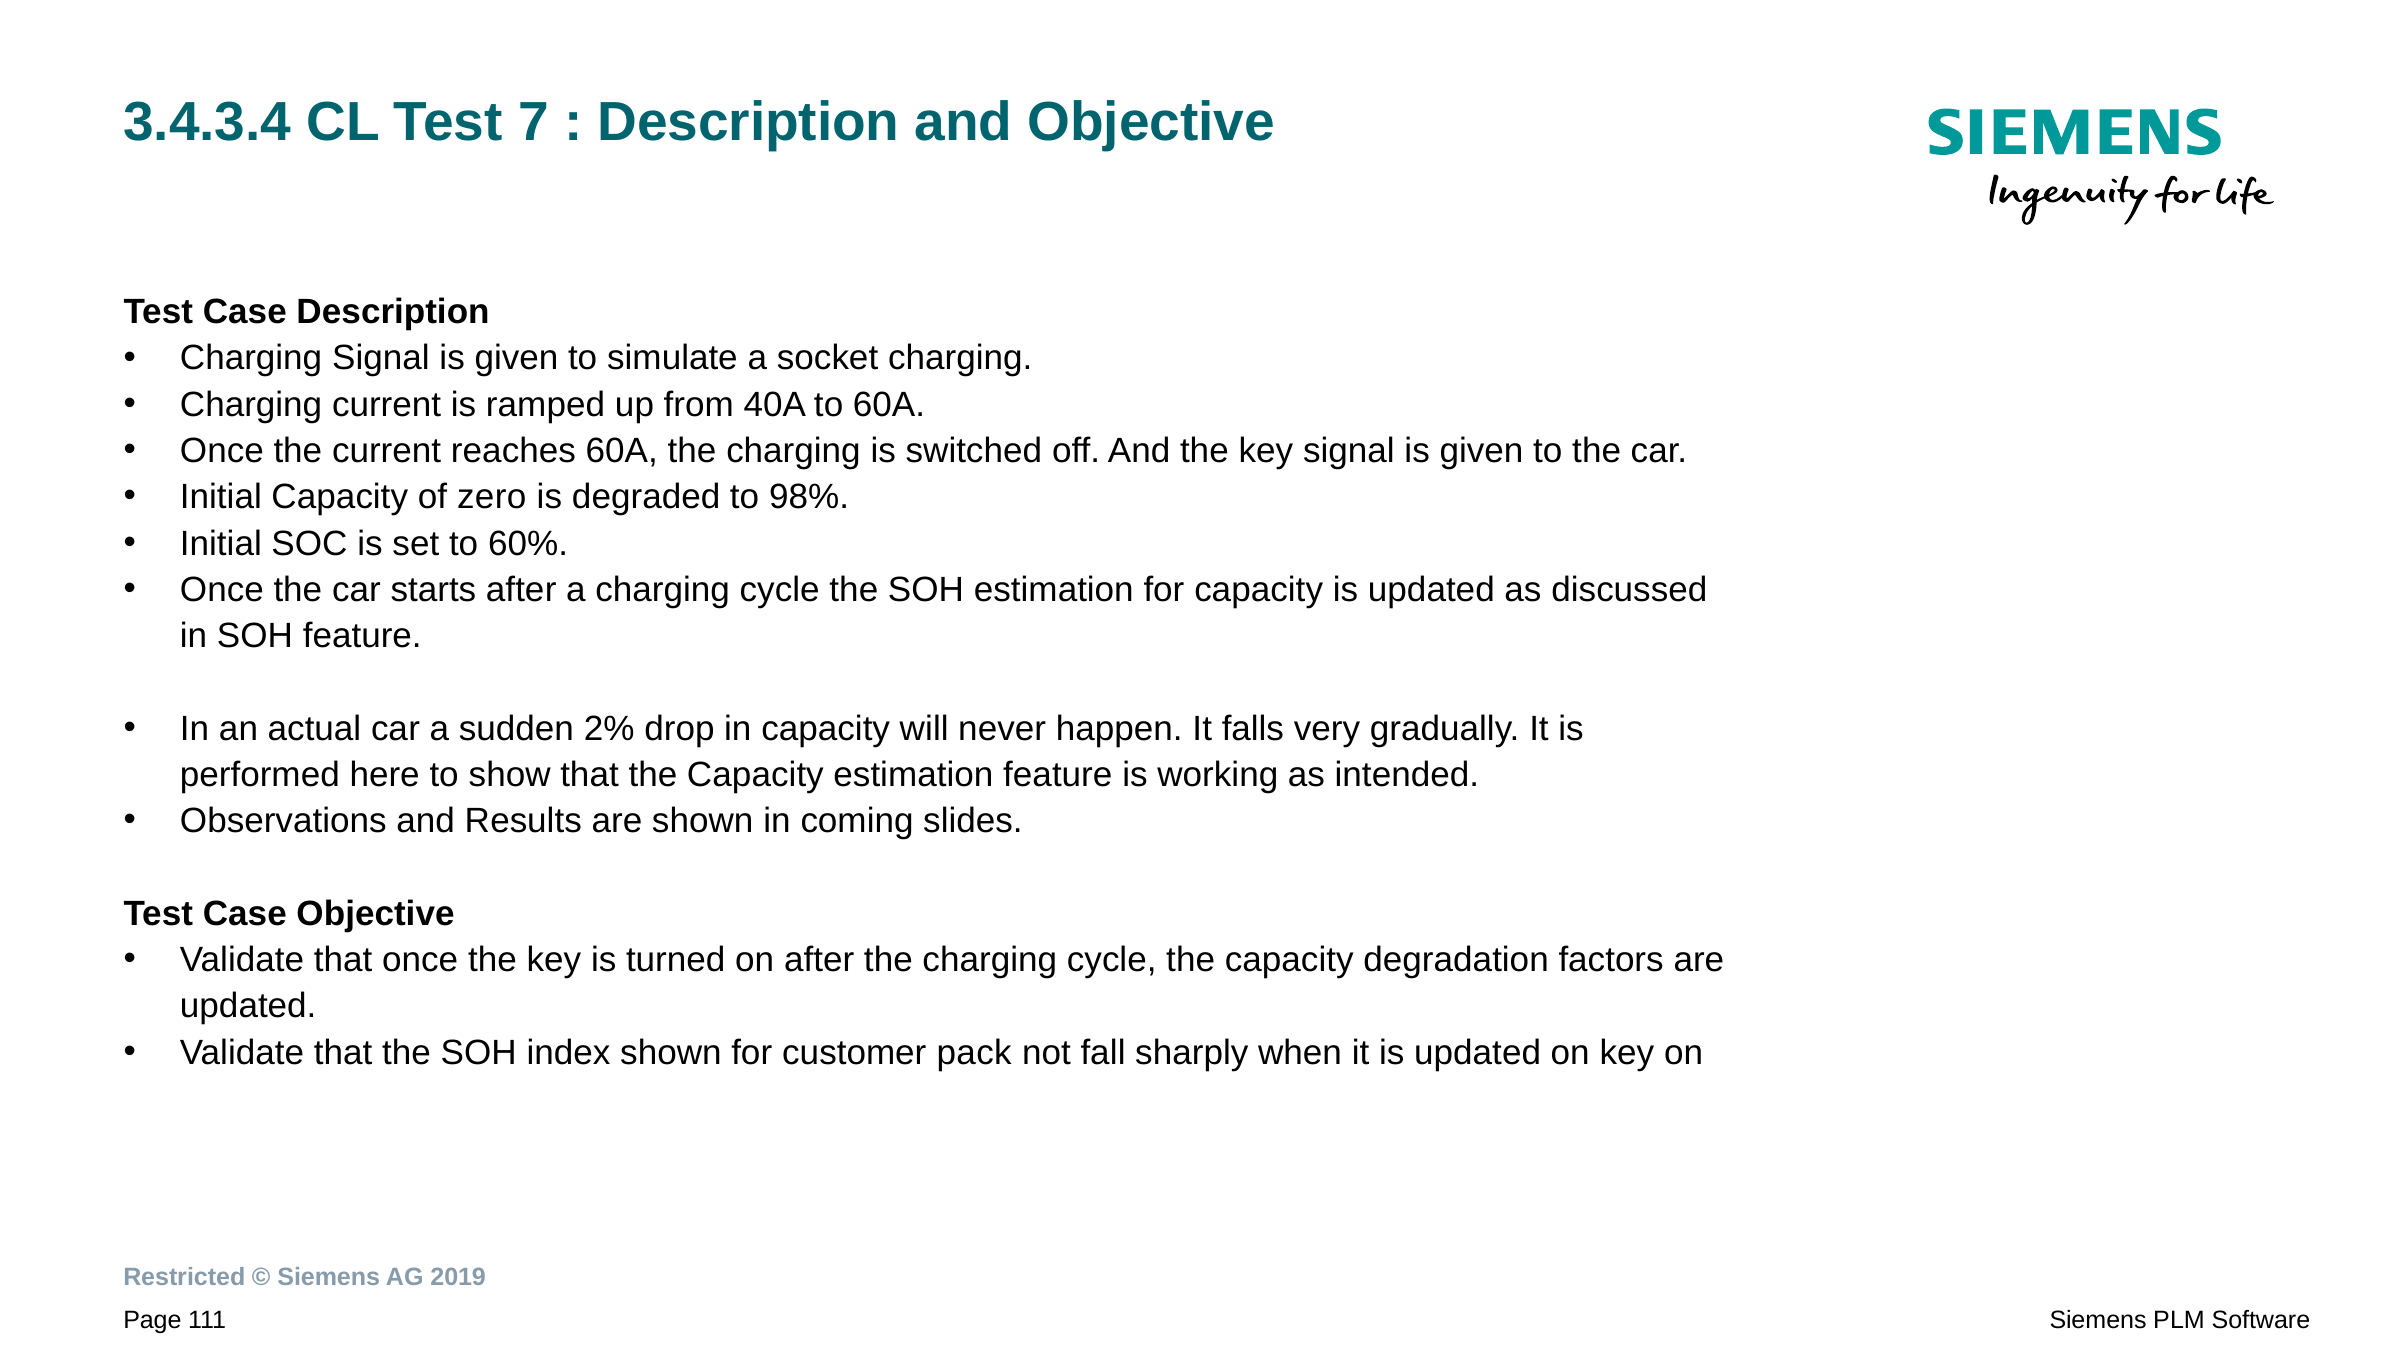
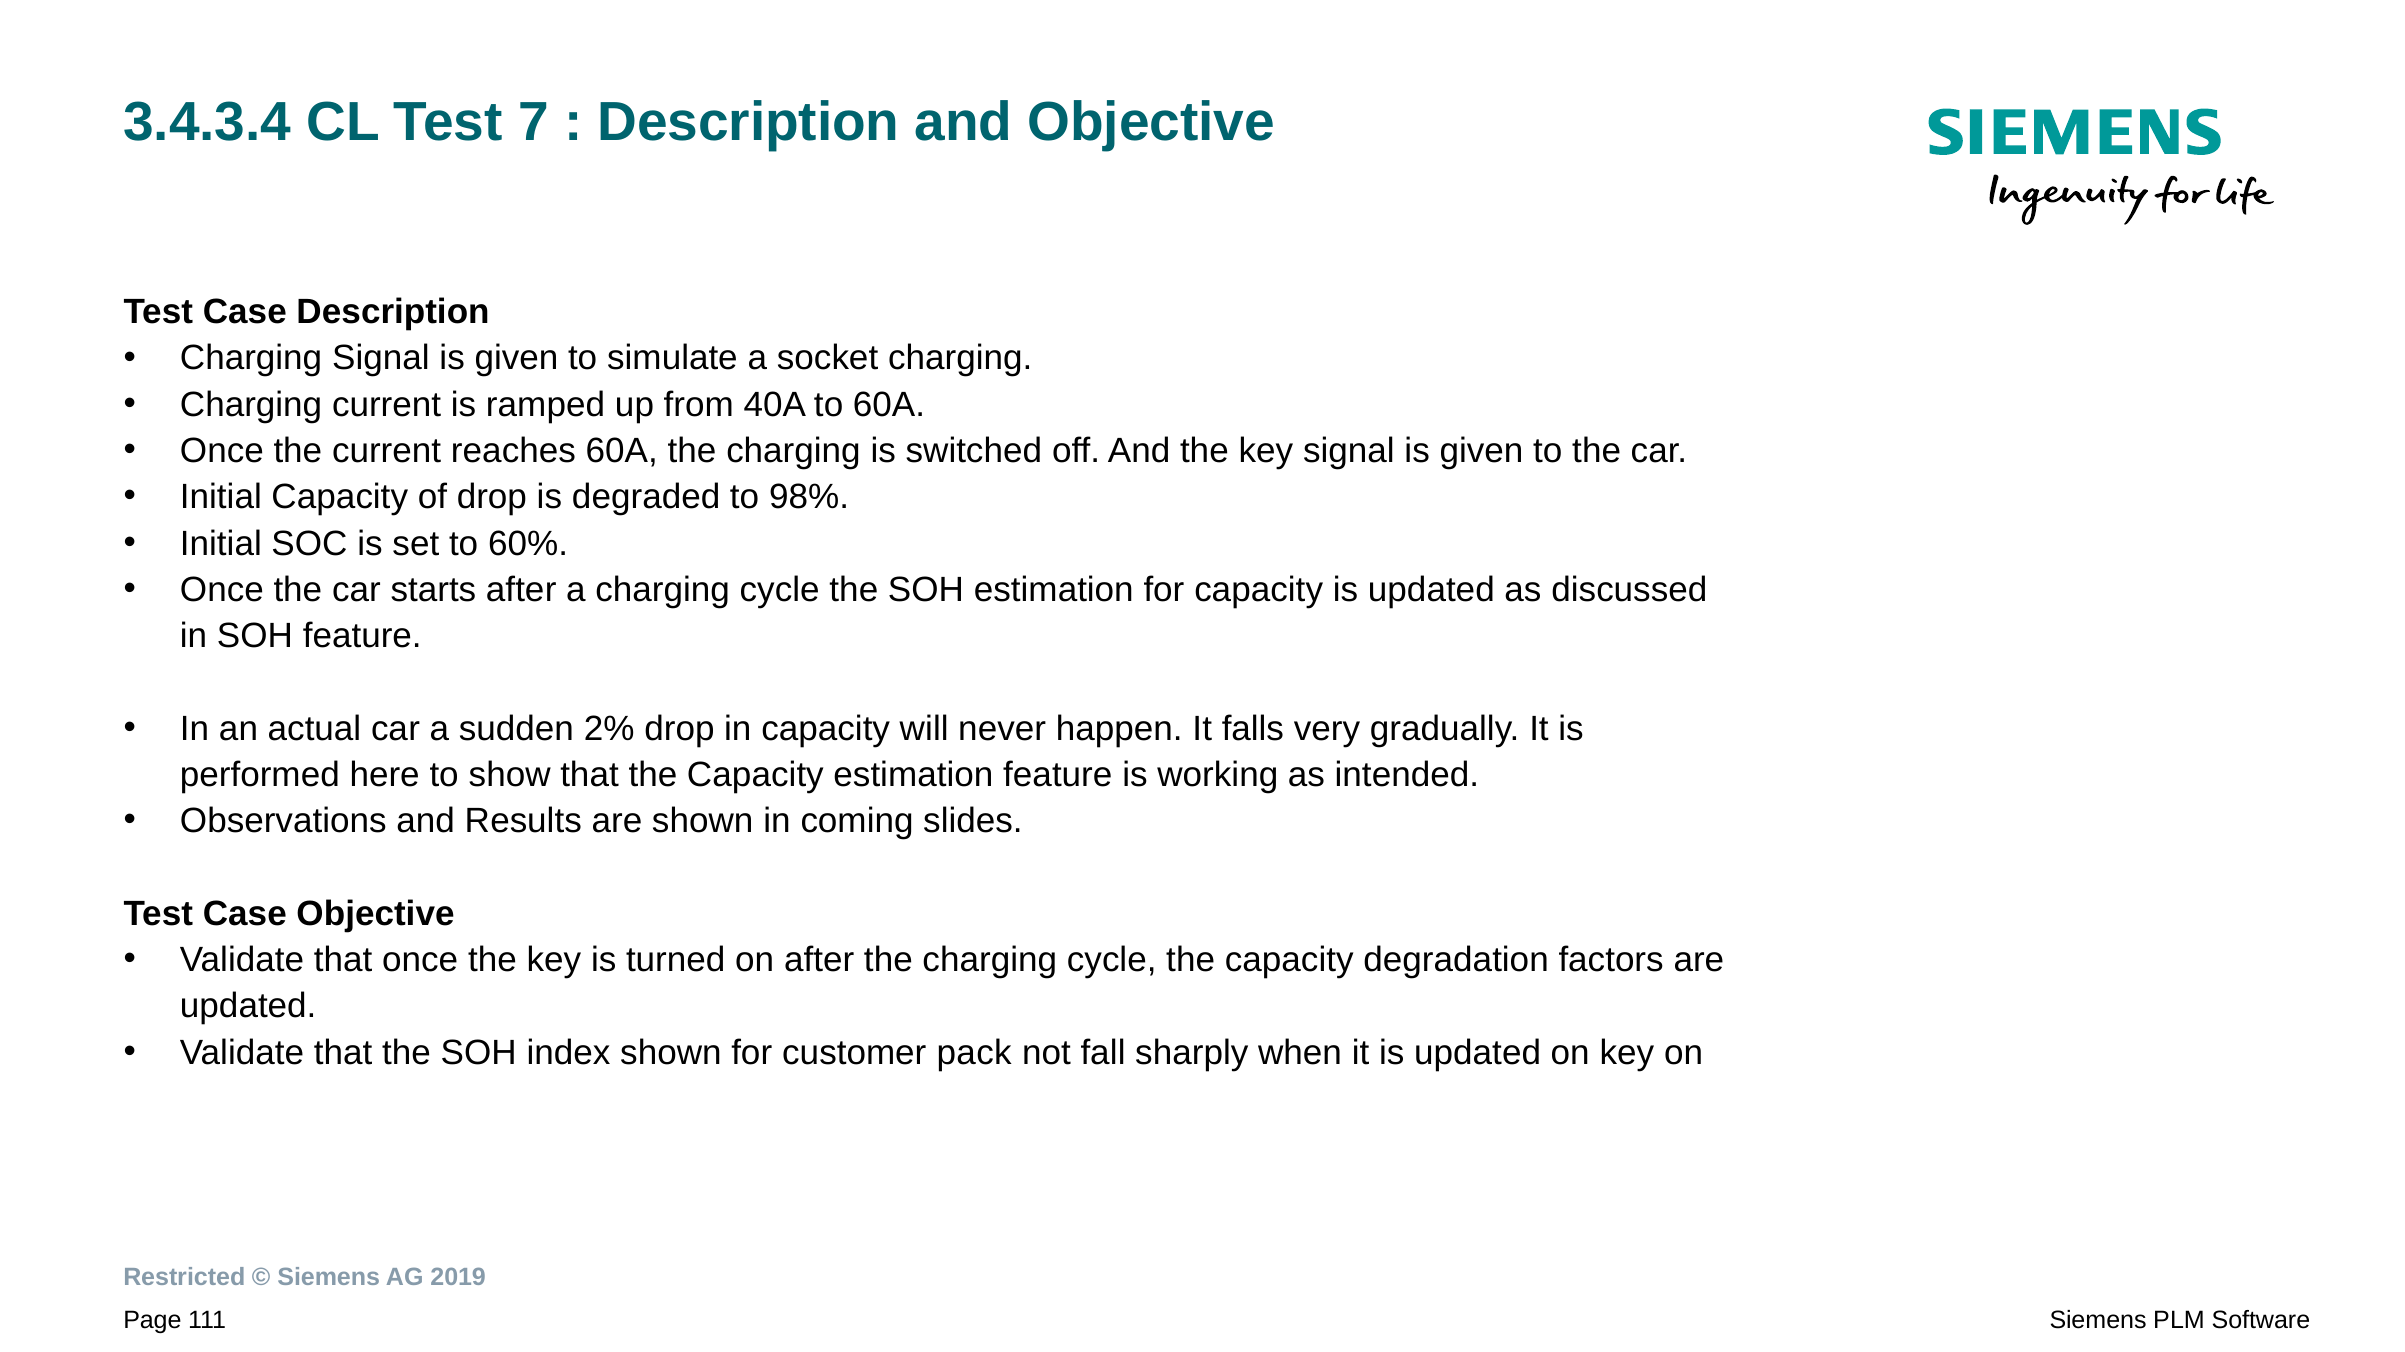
of zero: zero -> drop (492, 497)
